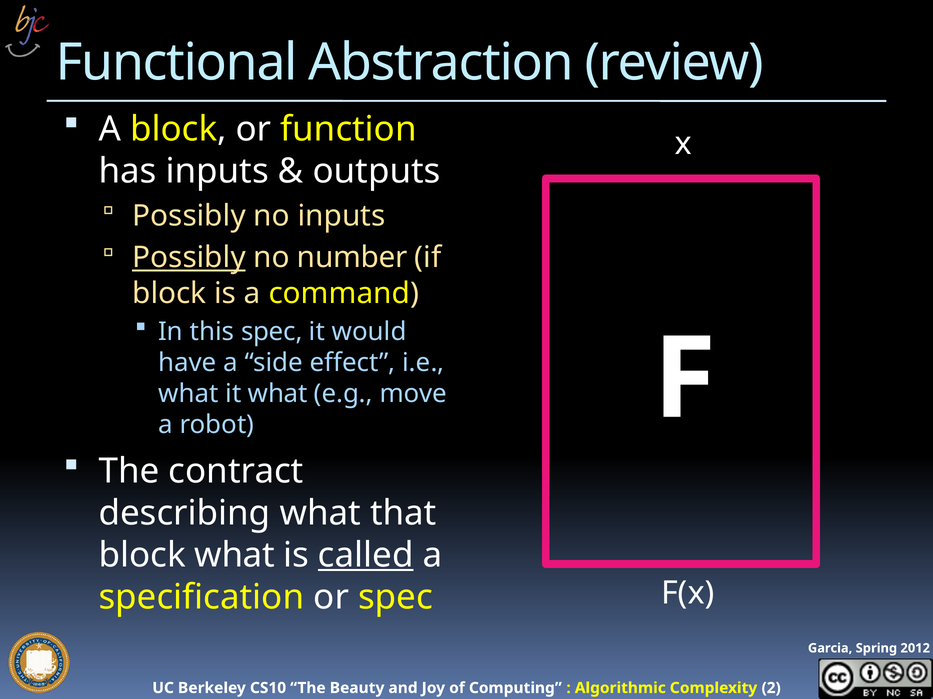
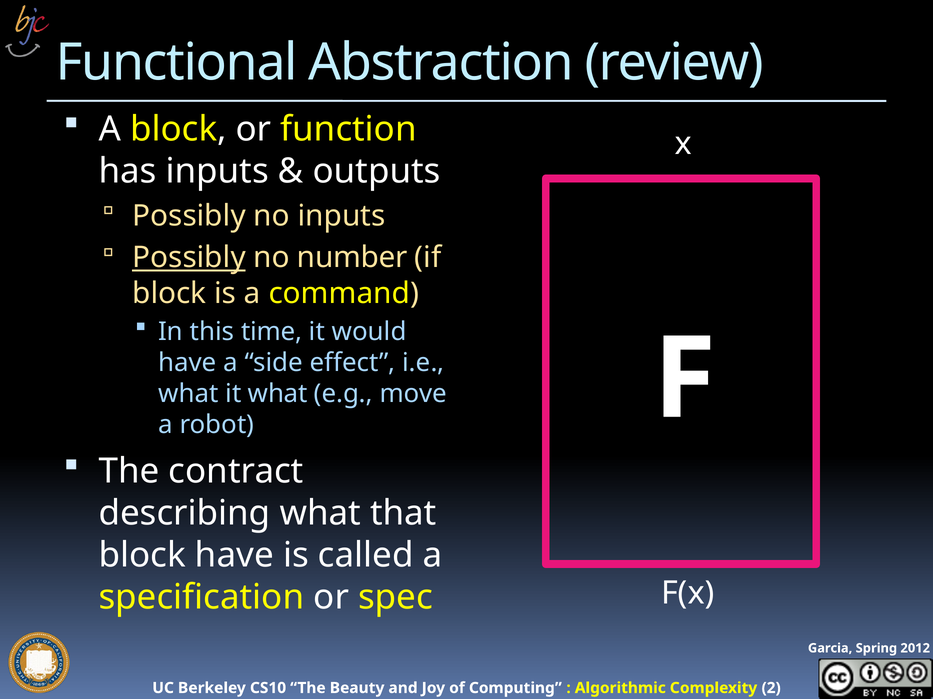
this spec: spec -> time (272, 332)
block what: what -> have (234, 556)
called underline: present -> none (366, 556)
